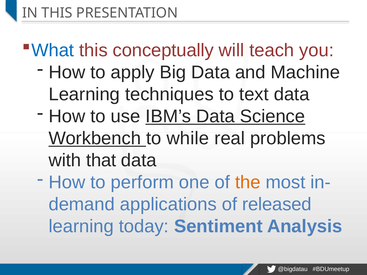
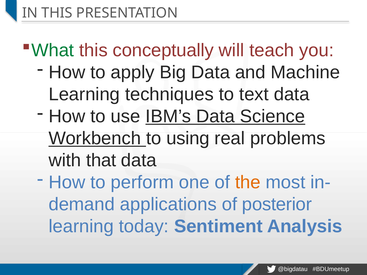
What colour: blue -> green (53, 50)
while: while -> using (188, 138)
released: released -> posterior (277, 204)
